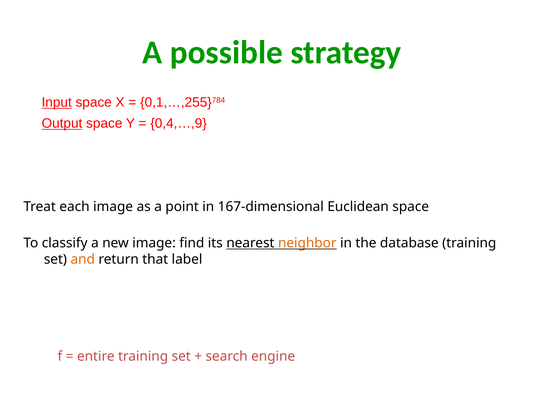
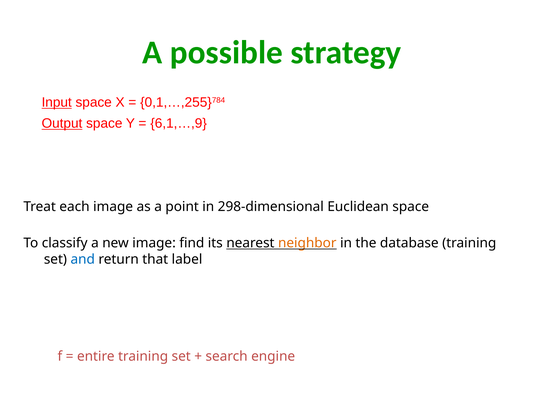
0,4,…,9: 0,4,…,9 -> 6,1,…,9 (179, 123)
167-dimensional: 167-dimensional -> 298-dimensional (271, 207)
and colour: orange -> blue (83, 259)
